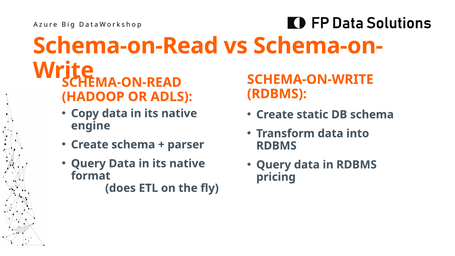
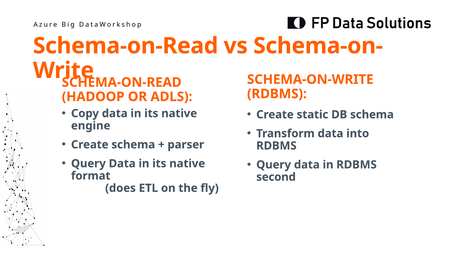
pricing: pricing -> second (276, 177)
